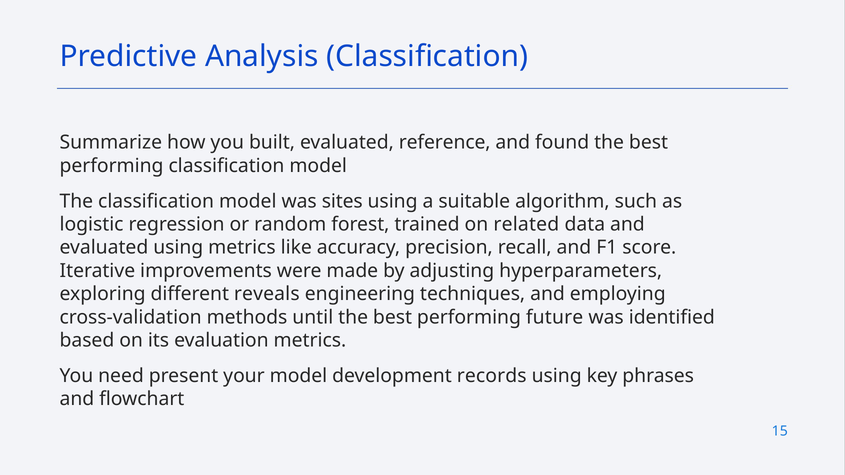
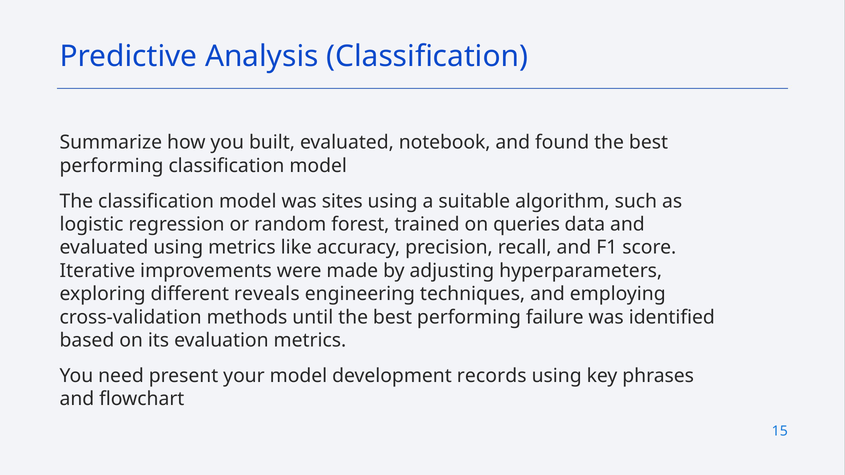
reference: reference -> notebook (445, 143)
related: related -> queries (527, 225)
future: future -> failure (555, 317)
